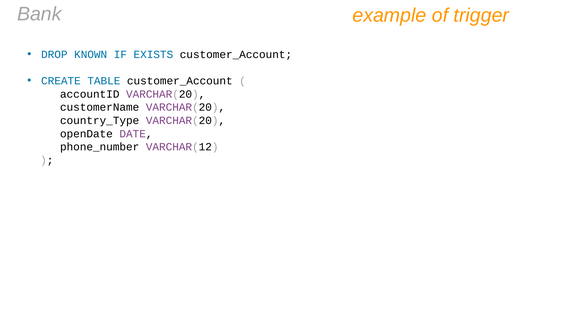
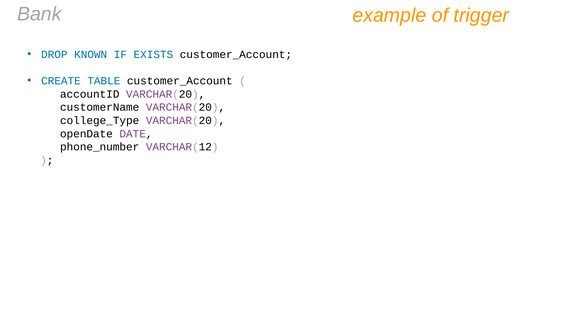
country_Type: country_Type -> college_Type (100, 121)
